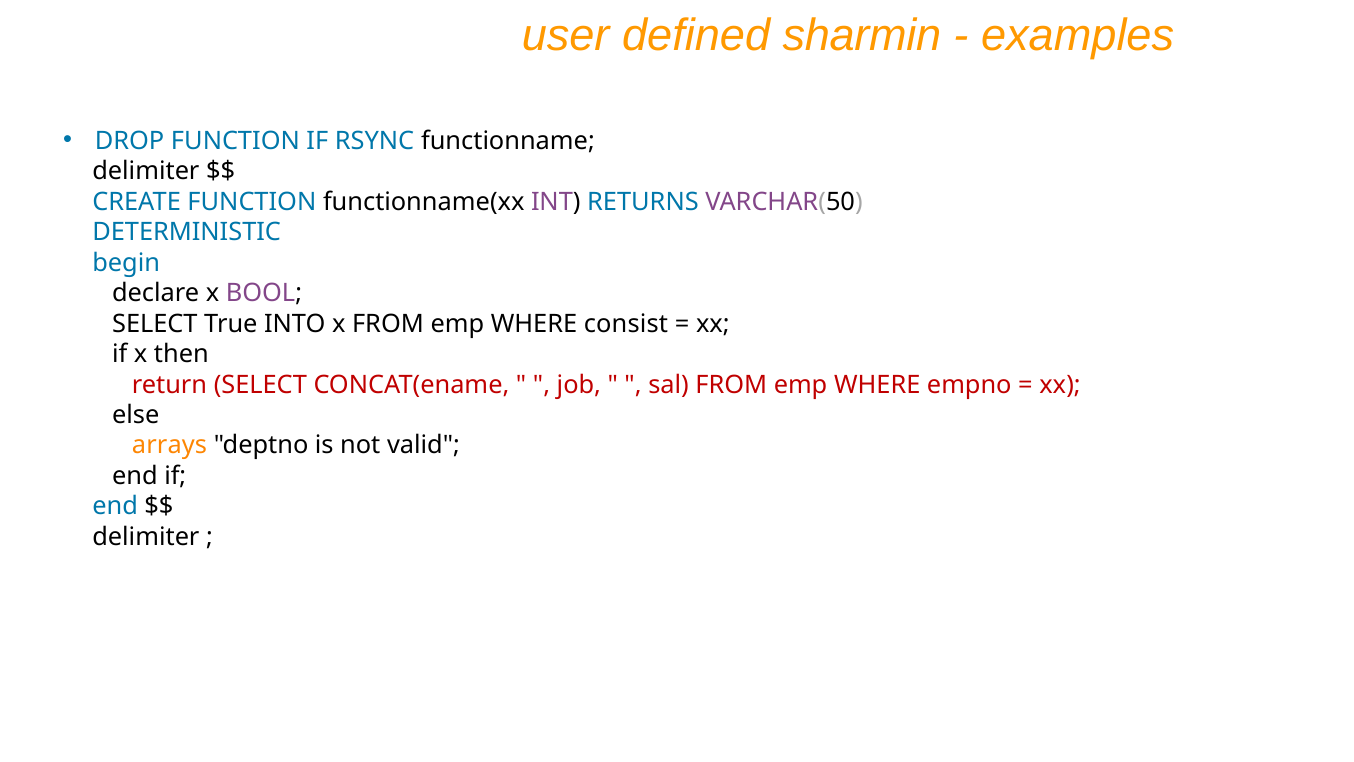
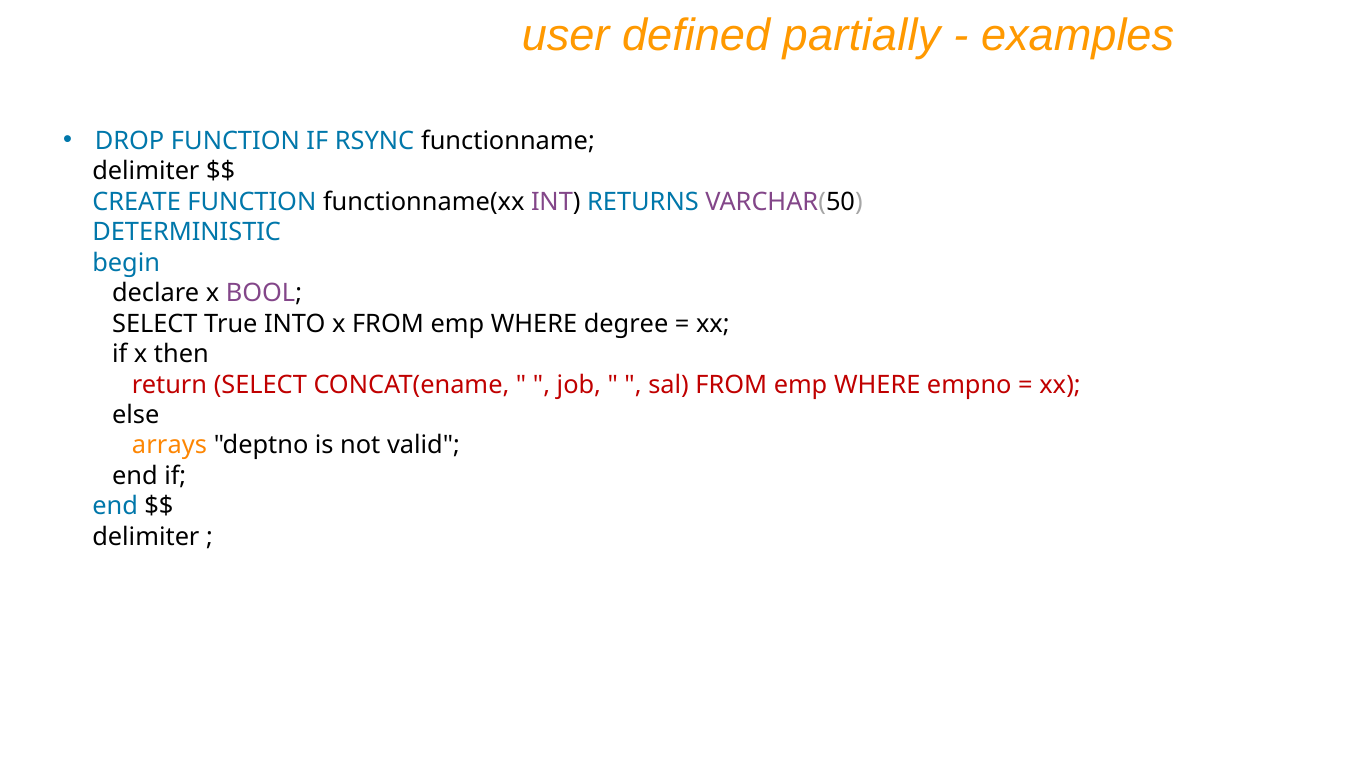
sharmin: sharmin -> partially (862, 35)
consist: consist -> degree (626, 323)
